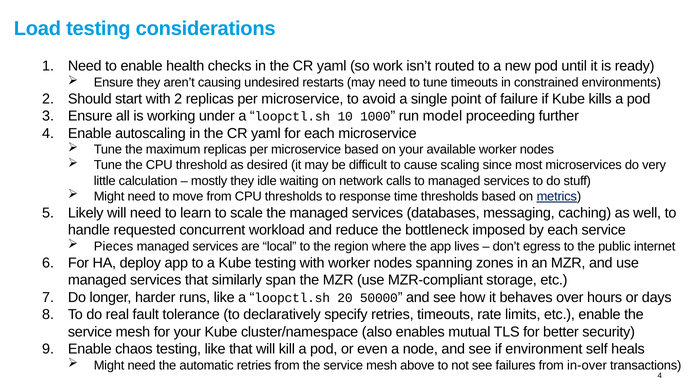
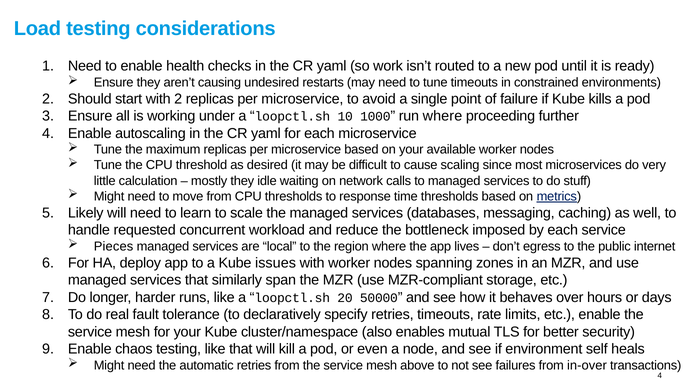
run model: model -> where (442, 116)
Kube testing: testing -> issues (276, 263)
